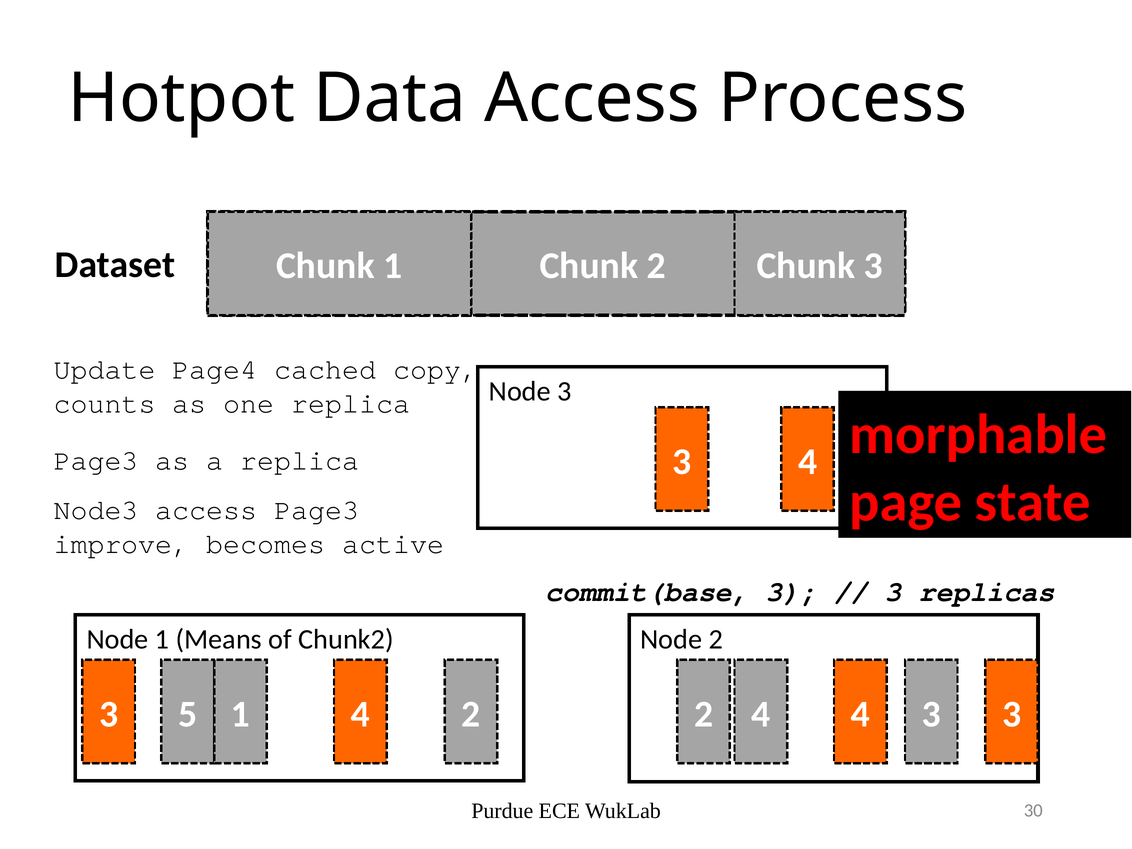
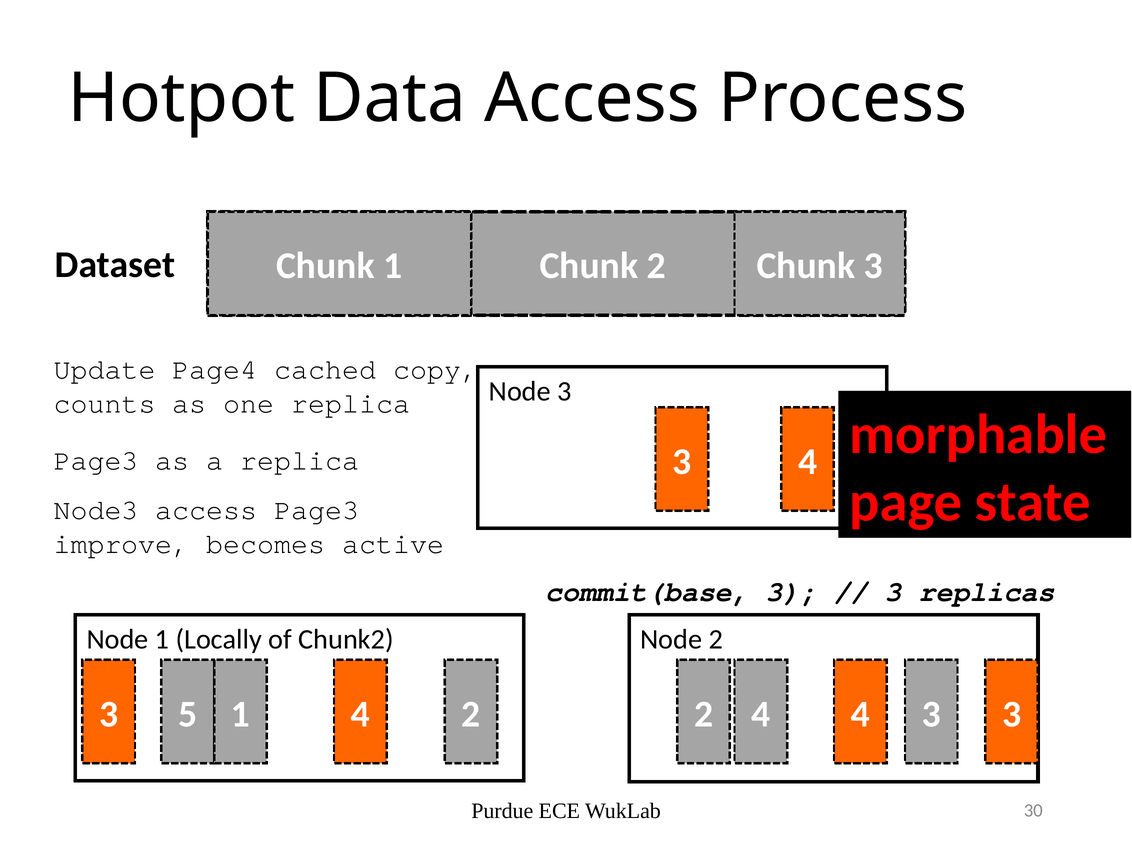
Means: Means -> Locally (219, 639)
